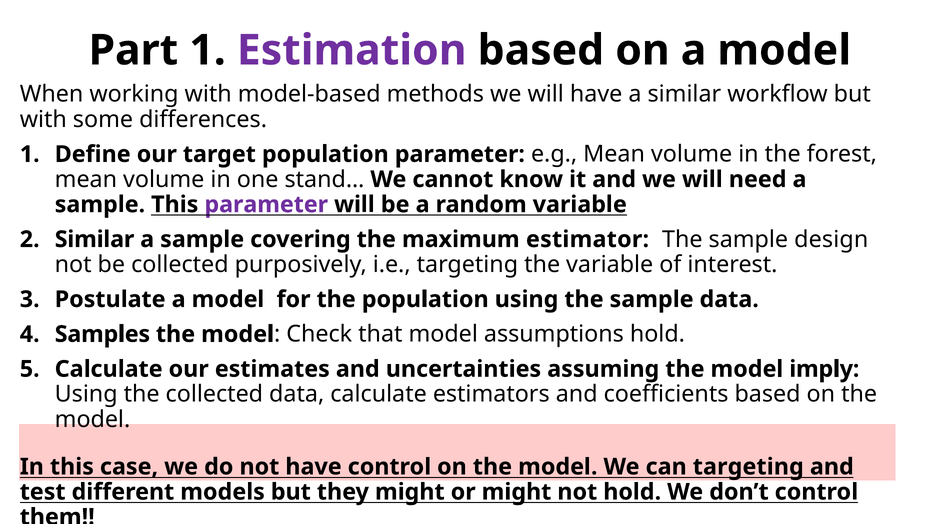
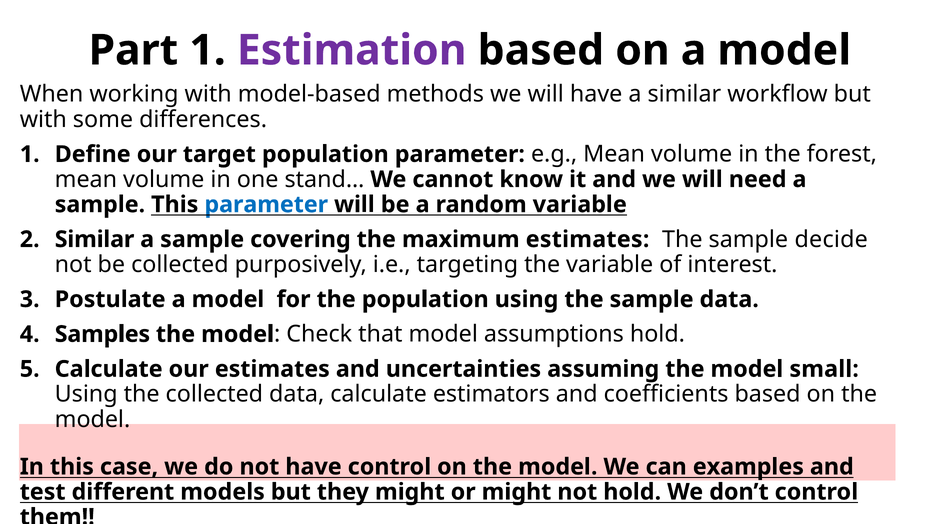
parameter colour: purple -> blue (266, 205)
maximum estimator: estimator -> estimates (588, 239)
design: design -> decide (831, 239)
imply: imply -> small (824, 369)
can targeting: targeting -> examples (748, 467)
